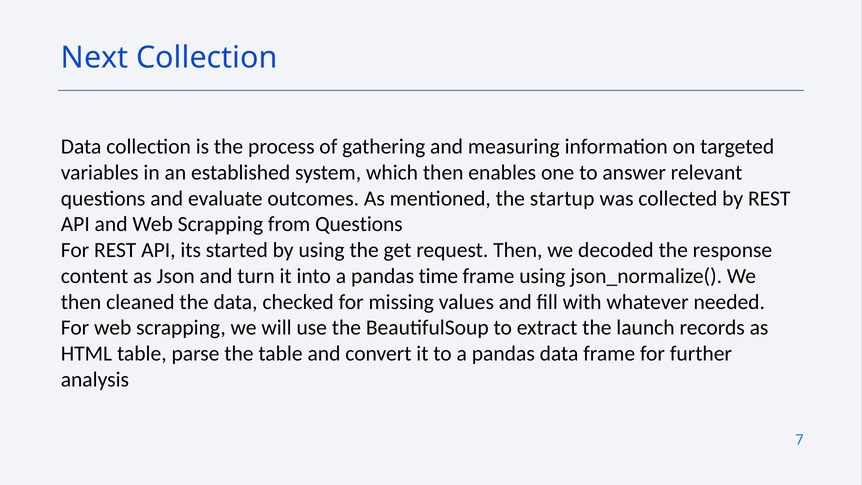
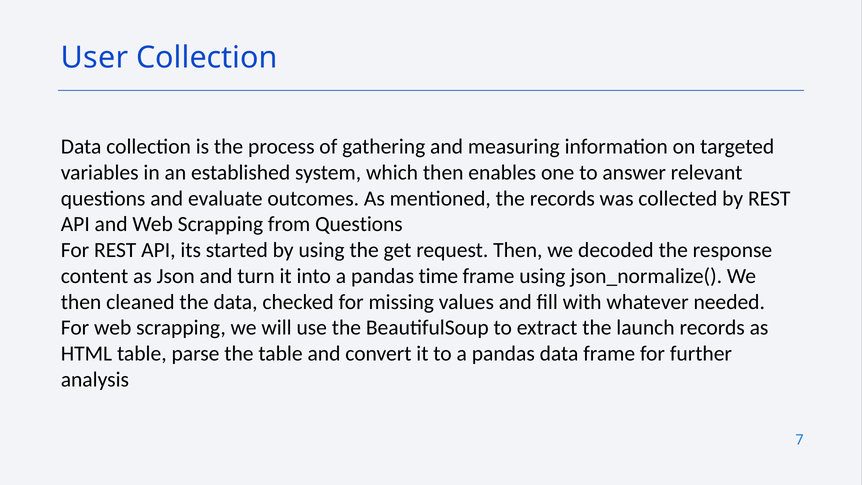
Next: Next -> User (95, 58)
the startup: startup -> records (562, 198)
